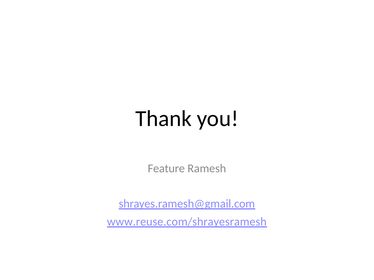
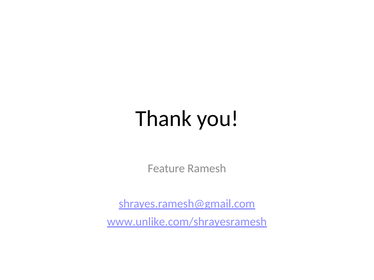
www.reuse.com/shrayesramesh: www.reuse.com/shrayesramesh -> www.unlike.com/shrayesramesh (187, 222)
